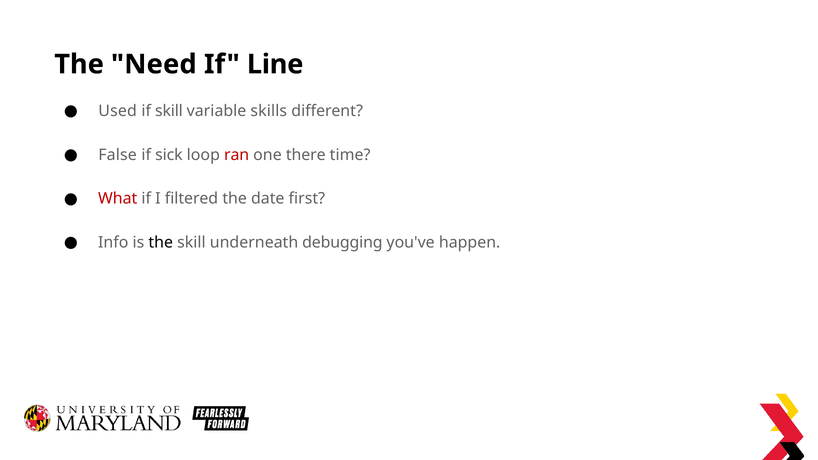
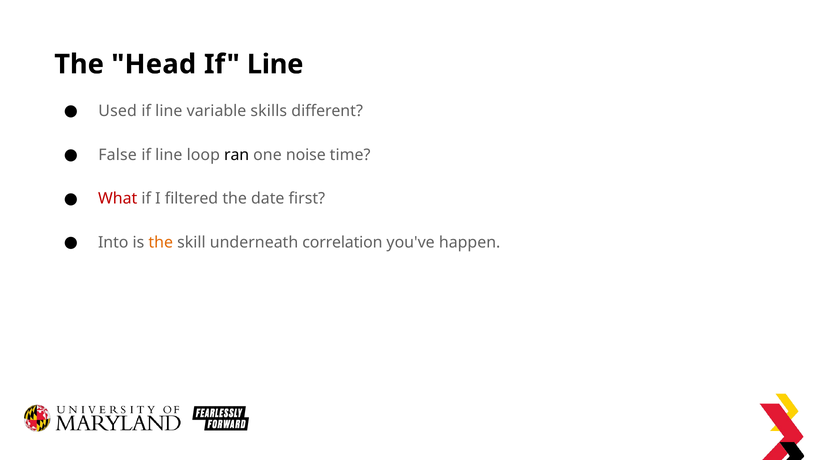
Need: Need -> Head (154, 64)
skill: skill -> line (169, 111)
sick: sick -> line (169, 155)
ran colour: red -> black (237, 155)
there: there -> noise (306, 155)
Info: Info -> Into (113, 243)
the colour: black -> orange (161, 243)
debugging: debugging -> correlation (342, 243)
